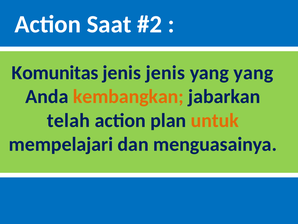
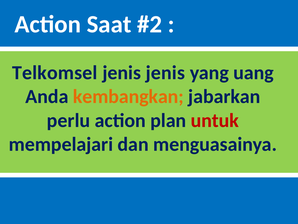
Komunitas: Komunitas -> Telkomsel (55, 73)
yang yang: yang -> uang (254, 73)
telah: telah -> perlu (68, 120)
untuk colour: orange -> red (215, 120)
